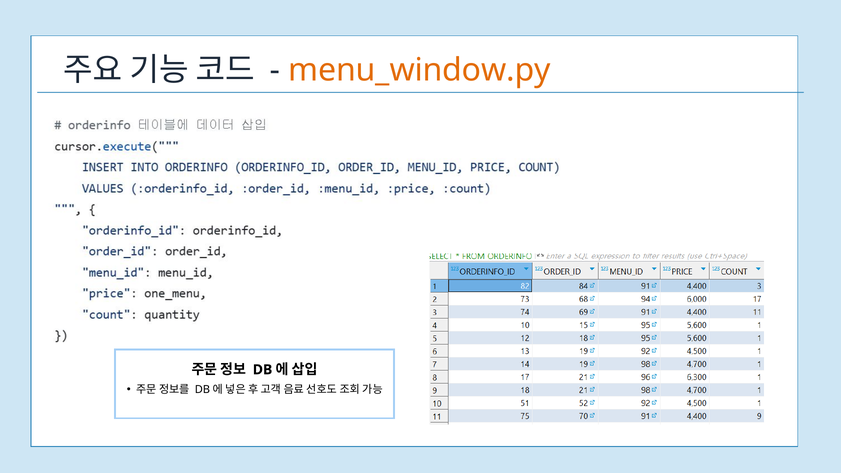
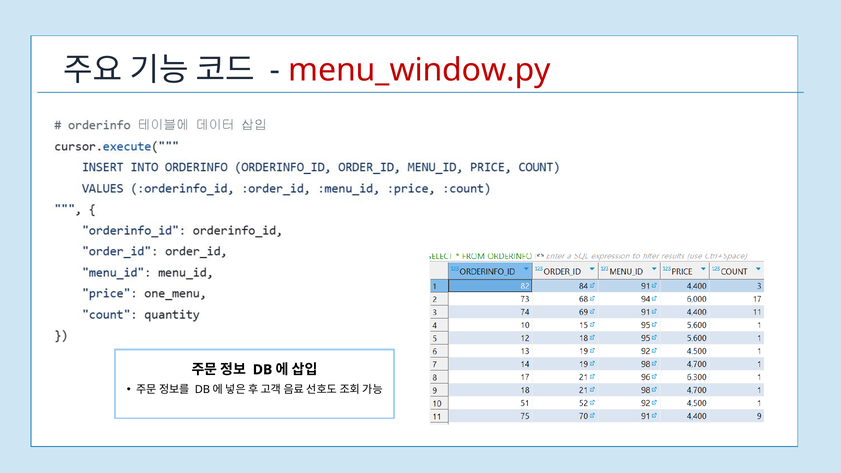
menu_window.py colour: orange -> red (419, 70)
